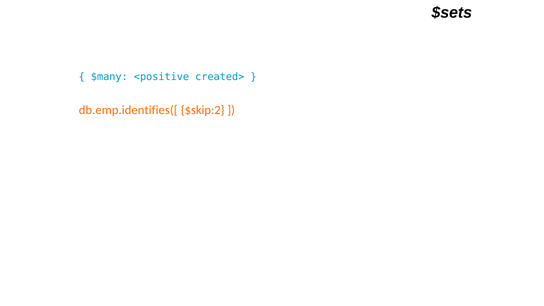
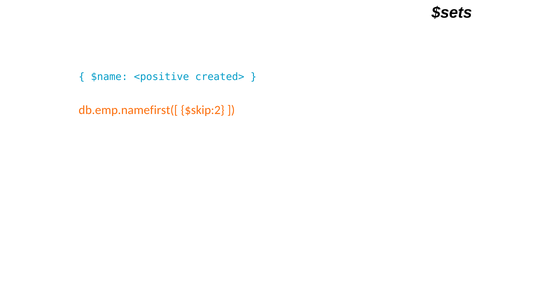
$many: $many -> $name (109, 77)
db.emp.identifies([: db.emp.identifies([ -> db.emp.namefirst([ (128, 110)
